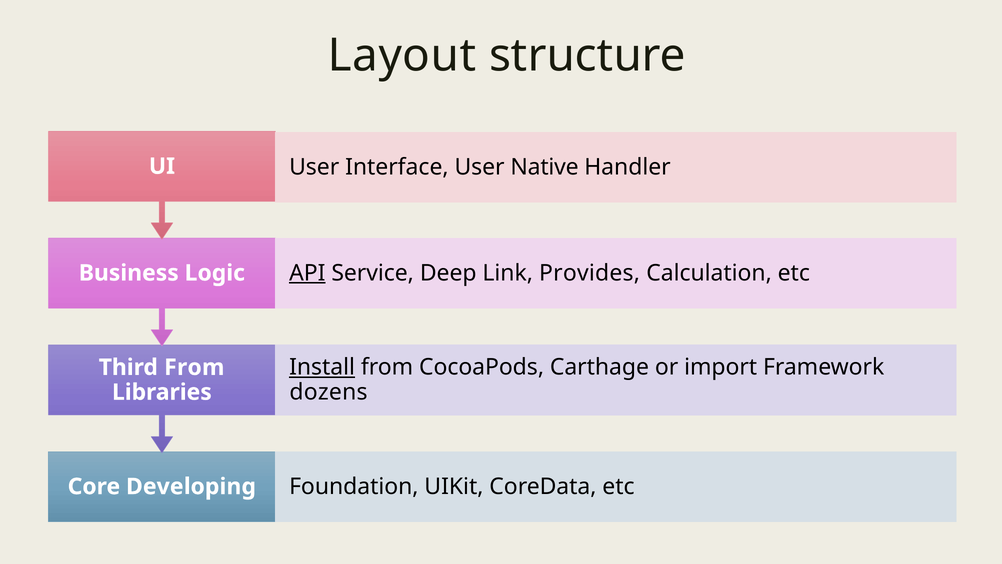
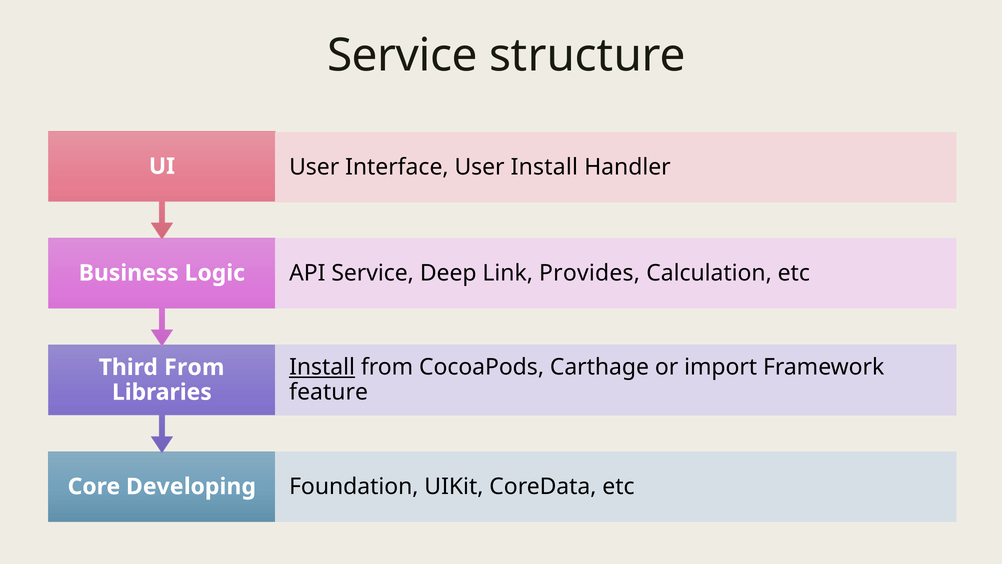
Layout: Layout -> Service (402, 56)
User Native: Native -> Install (544, 167)
API underline: present -> none (307, 273)
dozens: dozens -> feature (329, 392)
